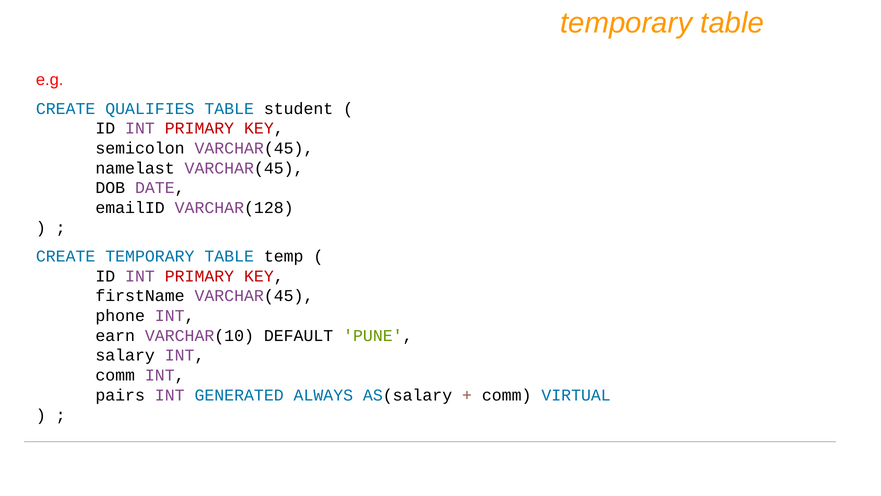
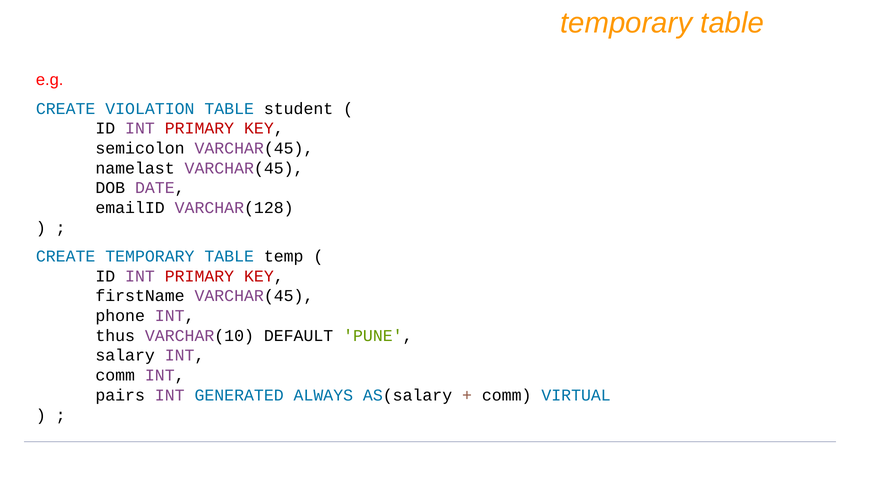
QUALIFIES: QUALIFIES -> VIOLATION (150, 109)
earn: earn -> thus (115, 335)
